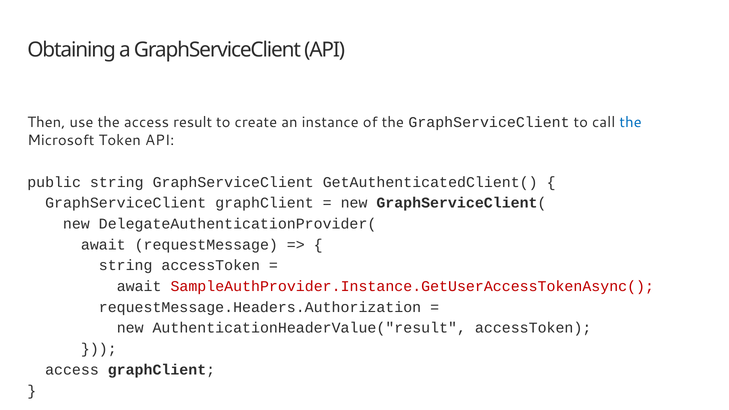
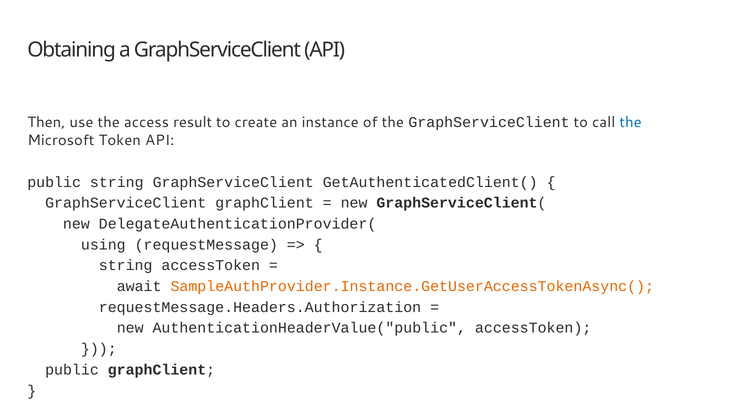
await: await -> using (103, 245)
SampleAuthProvider.Instance.GetUserAccessTokenAsync( colour: red -> orange (412, 286)
AuthenticationHeaderValue("result: AuthenticationHeaderValue("result -> AuthenticationHeaderValue("public (309, 328)
access: access -> public (72, 370)
